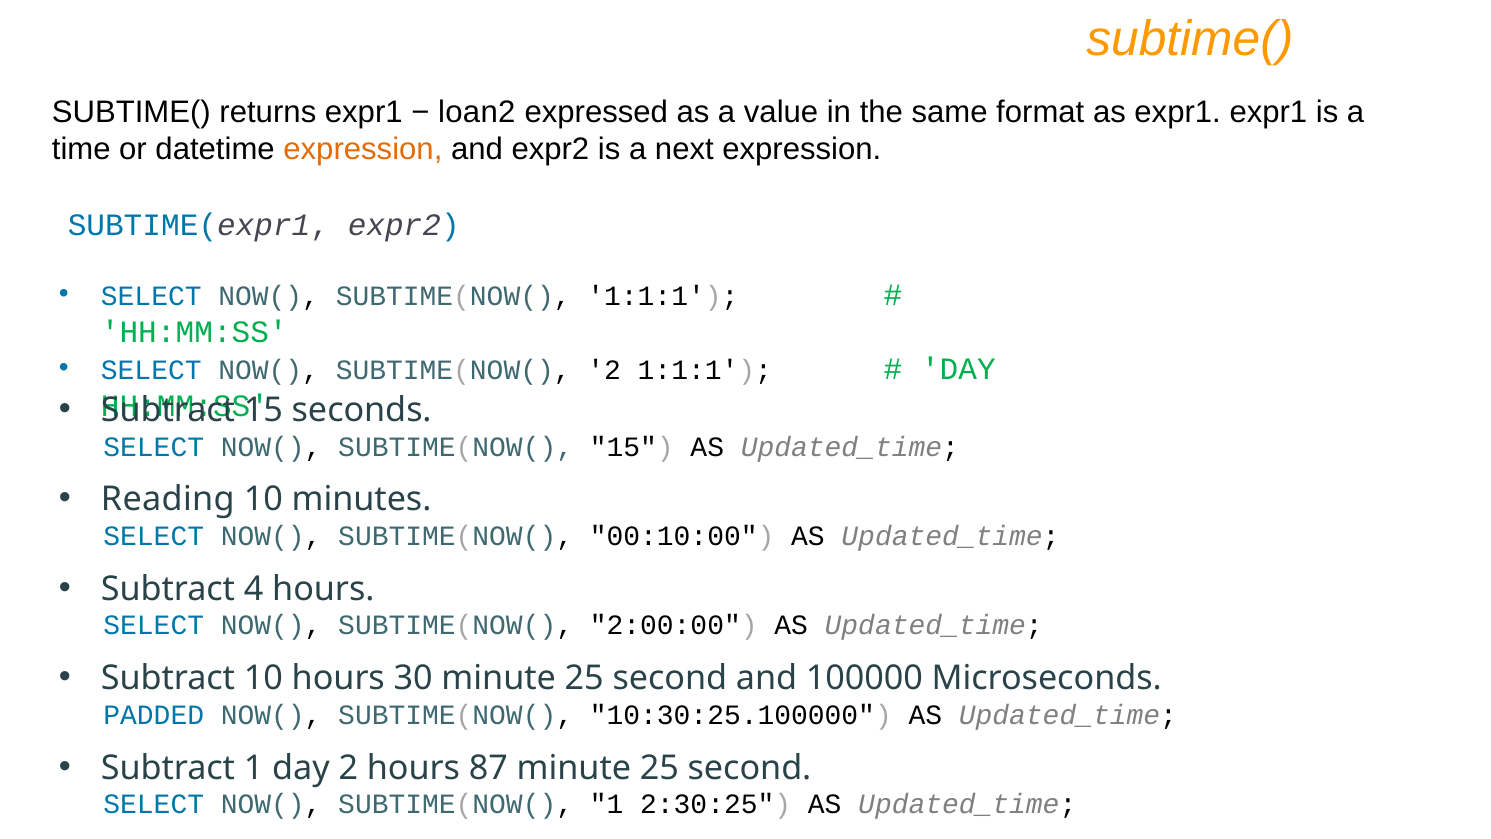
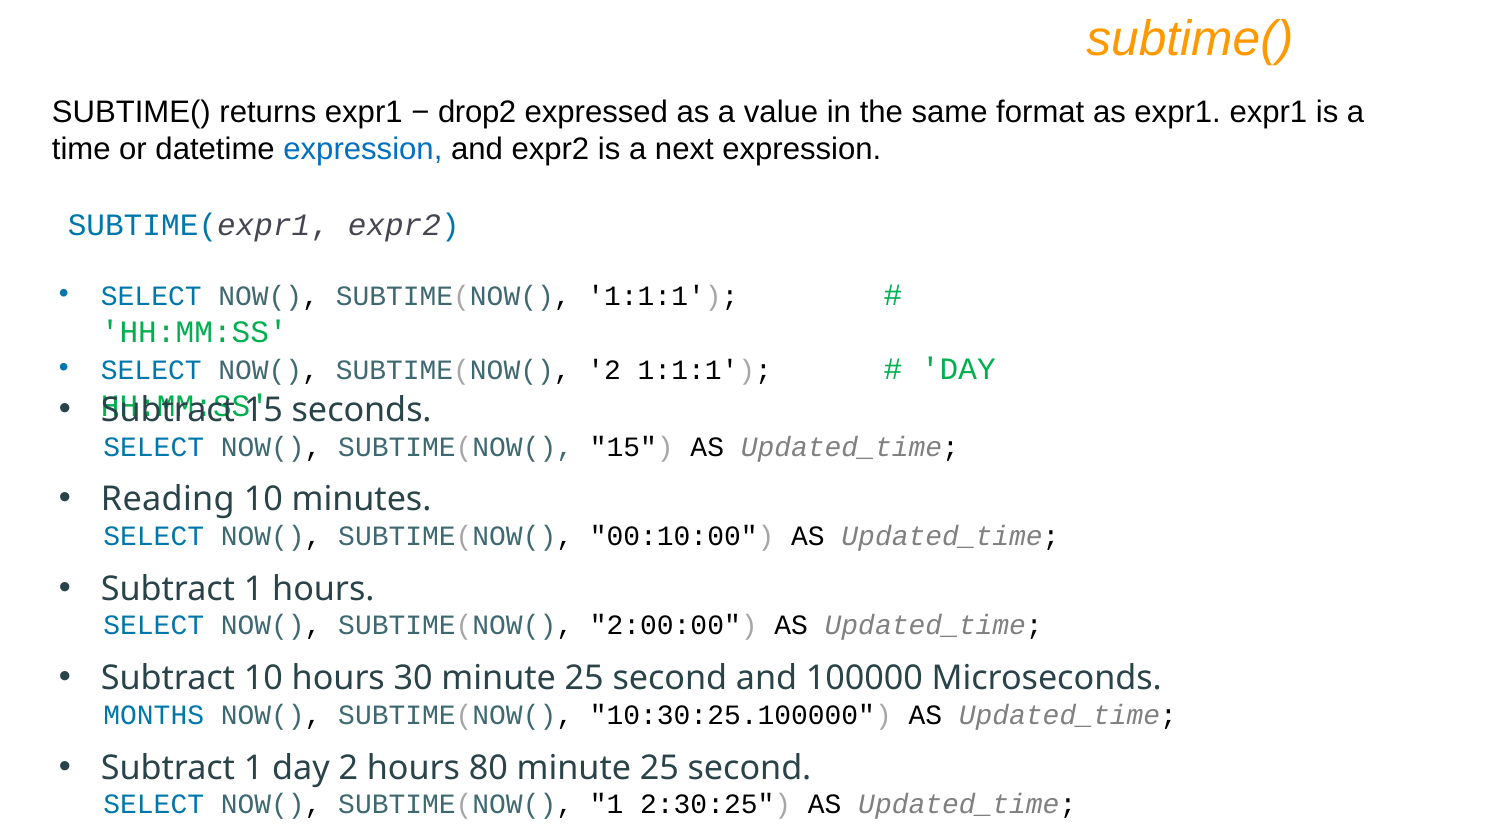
loan2: loan2 -> drop2 (477, 112)
expression colour: orange -> blue (363, 149)
4: 4 -> 1 (254, 589)
PADDED: PADDED -> MONTHS (154, 715)
87: 87 -> 80 (488, 767)
